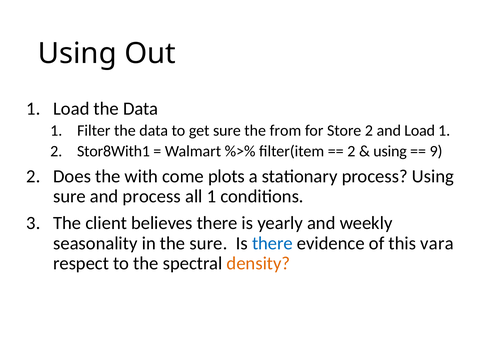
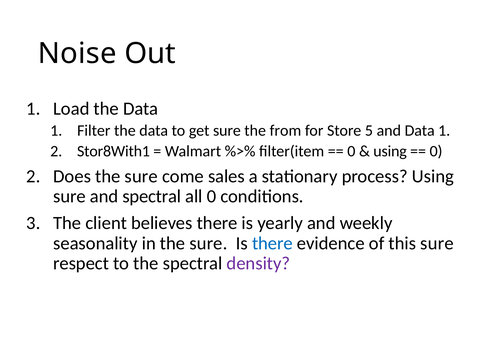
Using: Using -> Noise (77, 54)
Store 2: 2 -> 5 (369, 131)
and Load: Load -> Data (420, 131)
2: 2 -> 0 (351, 151)
9: 9 -> 0 (436, 151)
Does the with: with -> sure (141, 177)
plots: plots -> sales (226, 177)
and process: process -> spectral (152, 197)
all 1: 1 -> 0 (212, 197)
this vara: vara -> sure (437, 243)
density colour: orange -> purple (258, 264)
